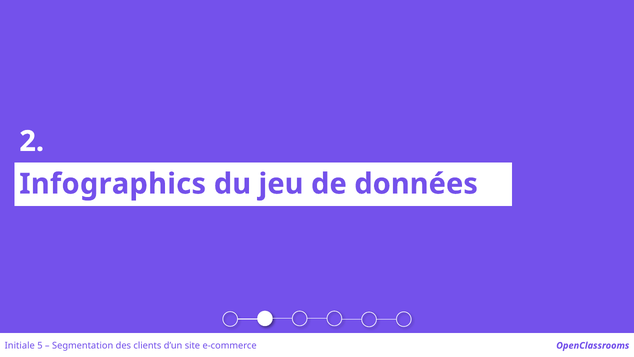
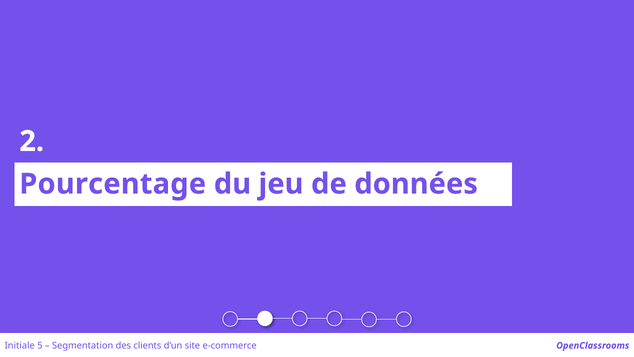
Infographics: Infographics -> Pourcentage (113, 184)
